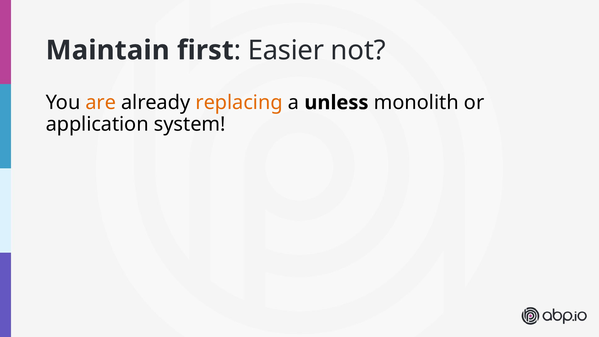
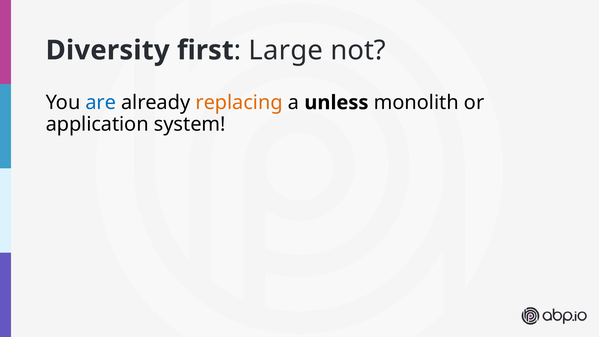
Maintain: Maintain -> Diversity (108, 50)
Easier: Easier -> Large (286, 50)
are colour: orange -> blue (101, 103)
